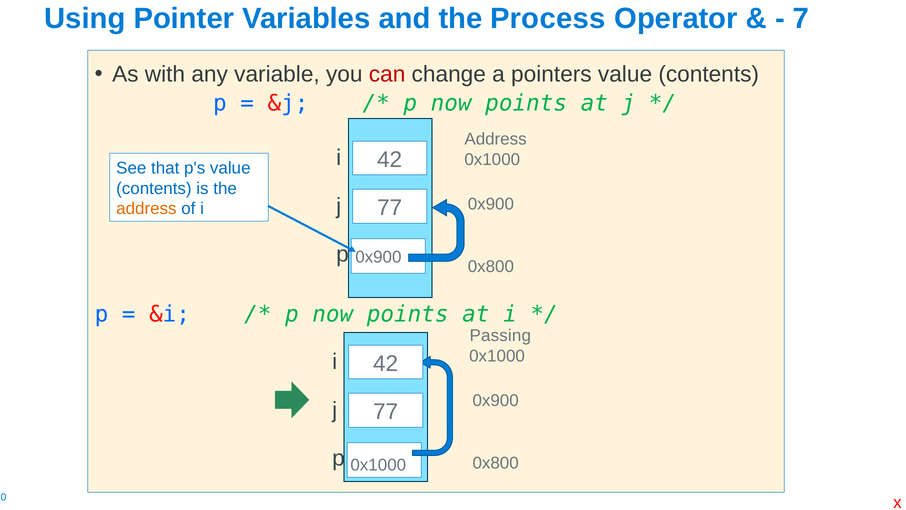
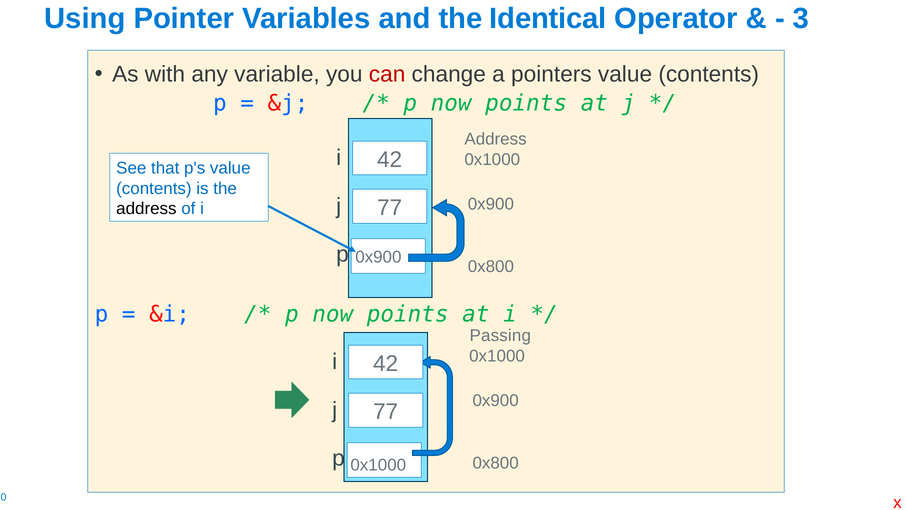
Process: Process -> Identical (548, 18)
7: 7 -> 3 (801, 18)
address colour: orange -> black (146, 209)
